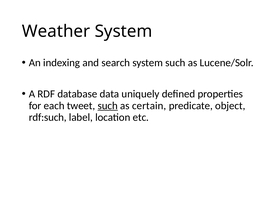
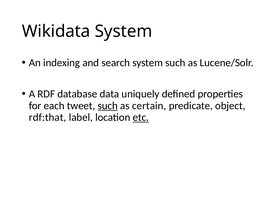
Weather: Weather -> Wikidata (56, 31)
rdf:such: rdf:such -> rdf:that (48, 117)
etc underline: none -> present (141, 117)
